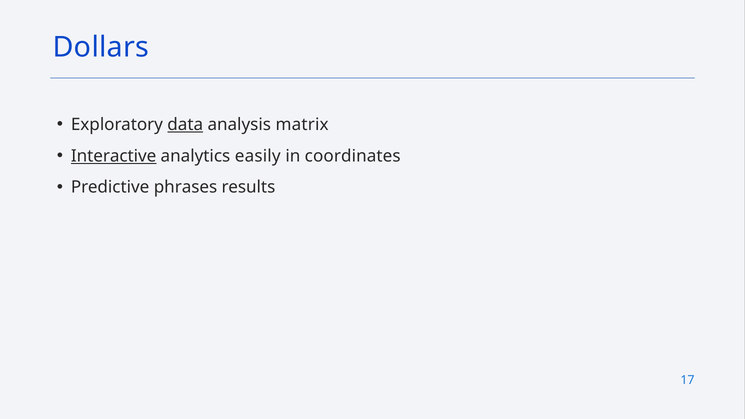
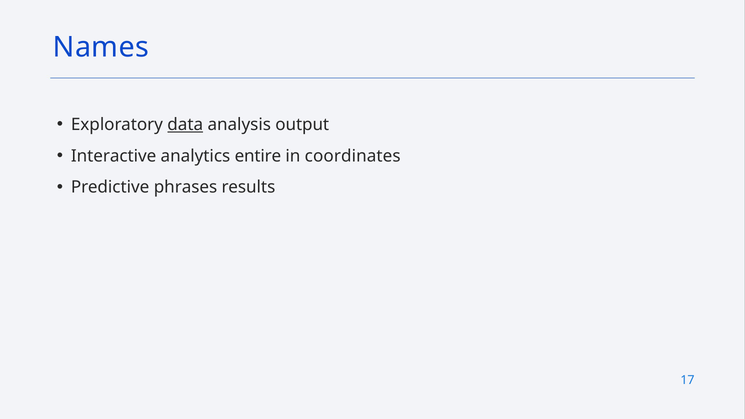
Dollars: Dollars -> Names (101, 47)
matrix: matrix -> output (302, 125)
Interactive underline: present -> none (114, 156)
easily: easily -> entire (258, 156)
